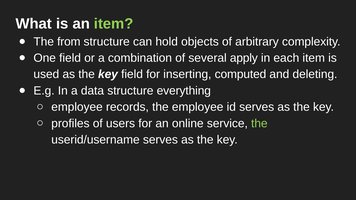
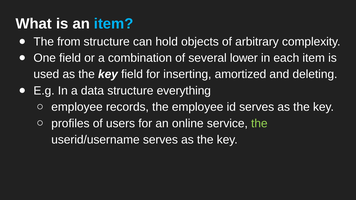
item colour: light green -> light blue (114, 24)
apply: apply -> lower (244, 58)
computed: computed -> amortized (241, 74)
